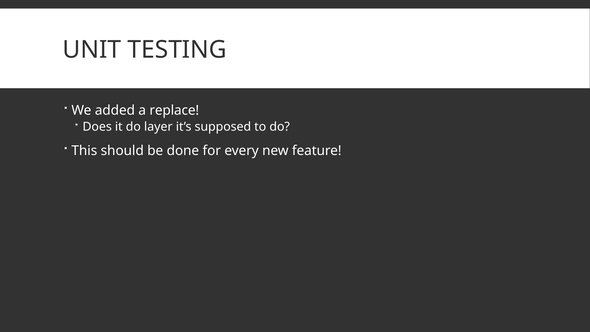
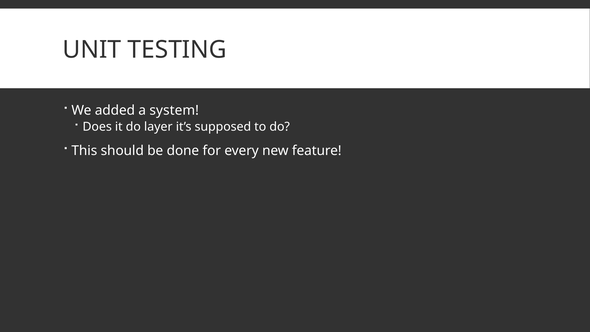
replace: replace -> system (174, 110)
